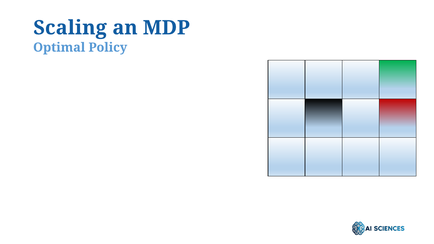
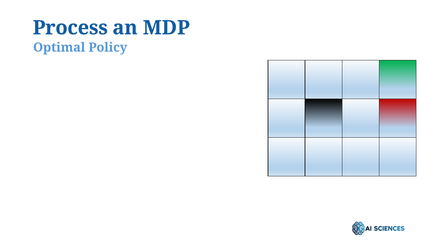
Scaling: Scaling -> Process (70, 28)
